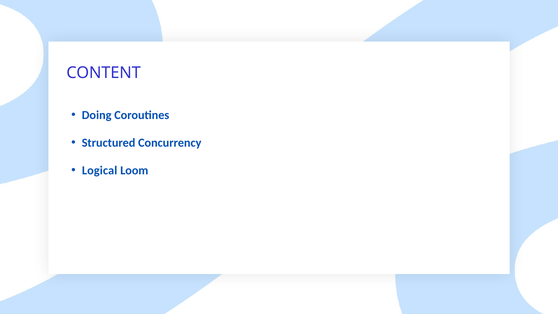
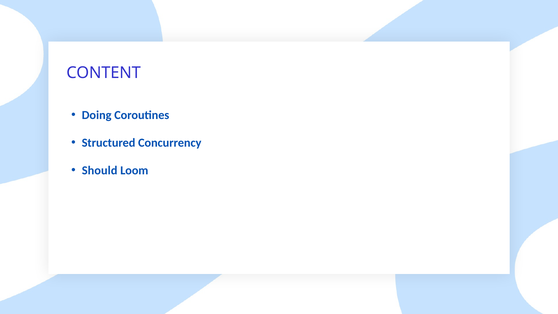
Logical: Logical -> Should (100, 171)
